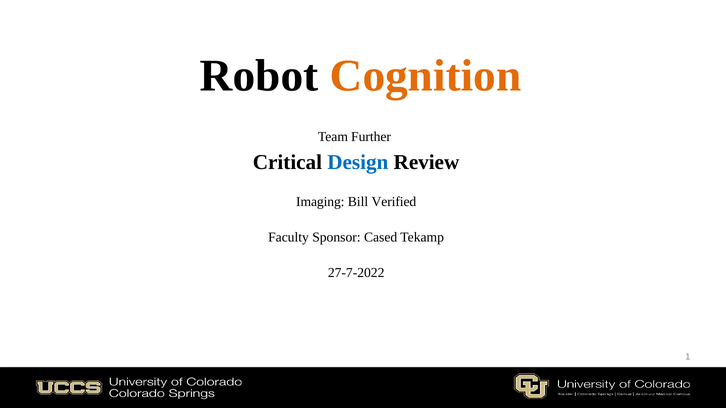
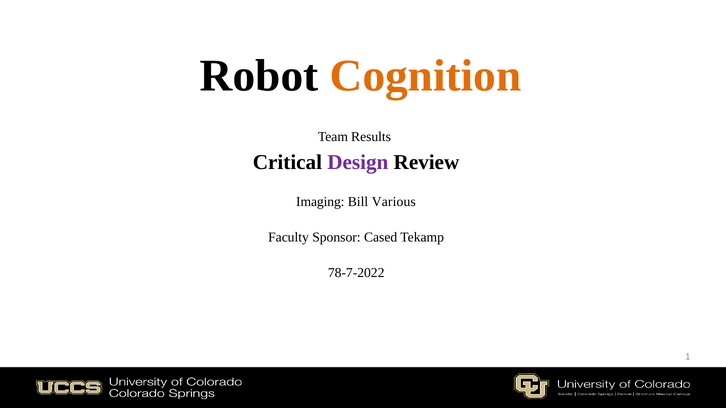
Further: Further -> Results (371, 137)
Design colour: blue -> purple (358, 163)
Verified: Verified -> Various (394, 202)
27-7-2022: 27-7-2022 -> 78-7-2022 (356, 273)
